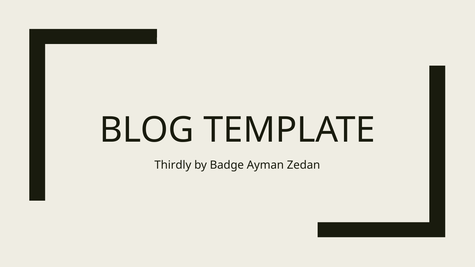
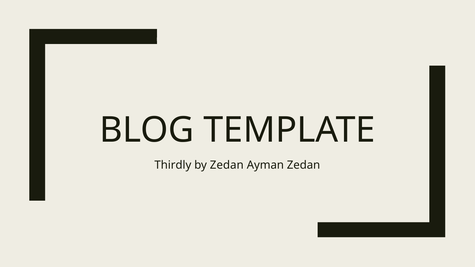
by Badge: Badge -> Zedan (227, 165)
